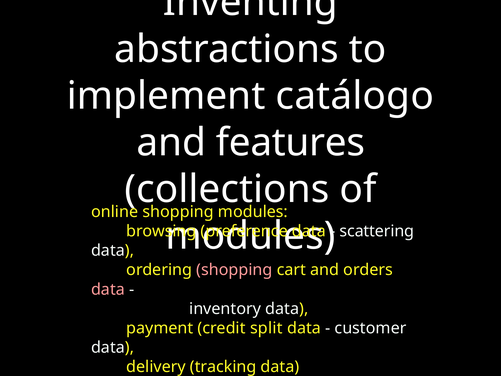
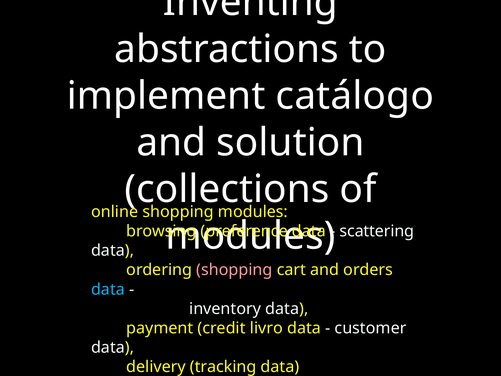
features: features -> solution (290, 143)
data colour: pink -> light blue (108, 289)
split: split -> livro (266, 328)
